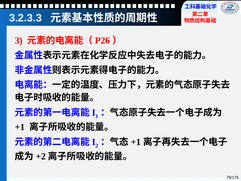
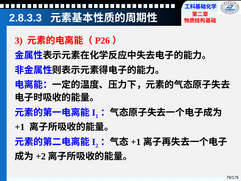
3.2.3.3: 3.2.3.3 -> 2.8.3.3 (25, 18)
